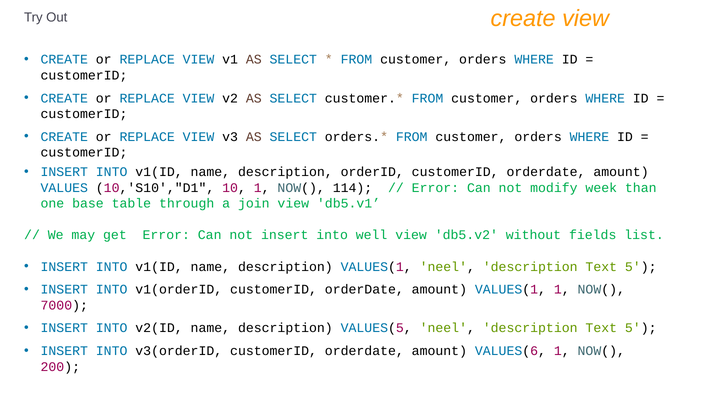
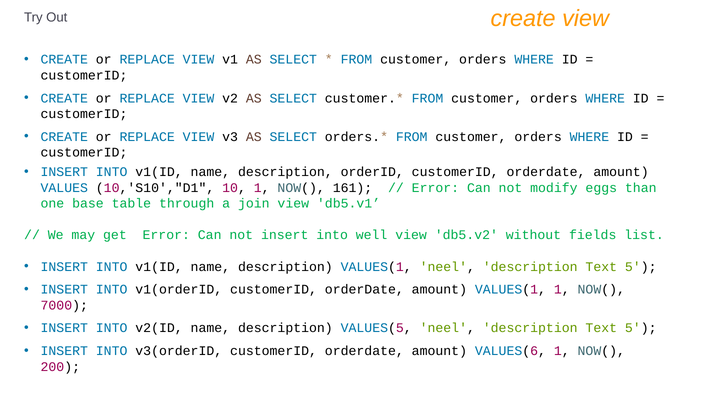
114: 114 -> 161 (353, 188)
week: week -> eggs (601, 188)
